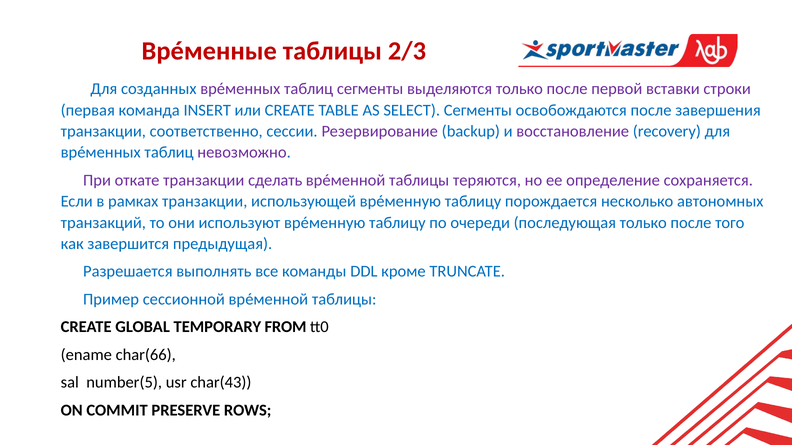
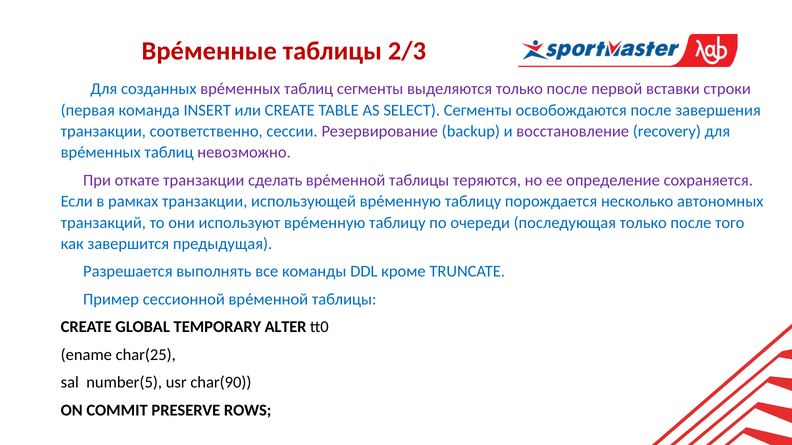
FROM: FROM -> ALTER (286, 327)
char(66: char(66 -> char(25 (146, 355)
char(43: char(43 -> char(90 (221, 383)
